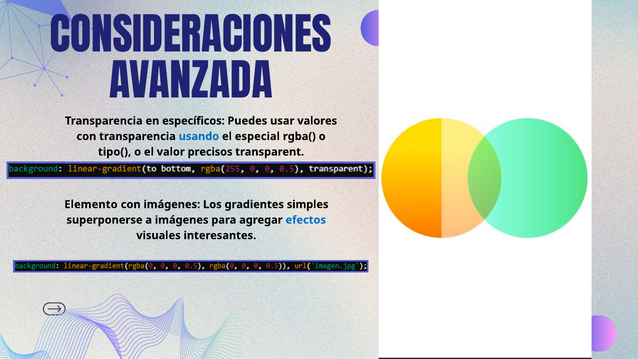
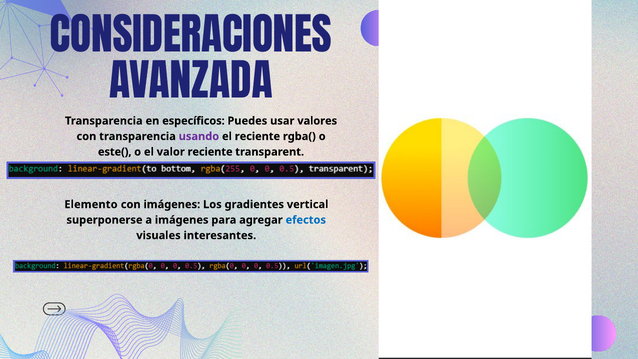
usando colour: blue -> purple (199, 136)
el especial: especial -> reciente (257, 136)
tipo(: tipo( -> este( (115, 152)
valor precisos: precisos -> reciente (210, 152)
simples: simples -> vertical (308, 204)
